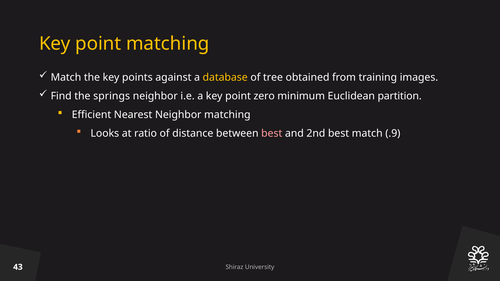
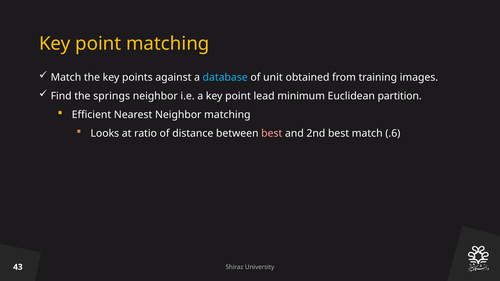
database colour: yellow -> light blue (225, 77)
tree: tree -> unit (273, 77)
zero: zero -> lead (264, 96)
.9: .9 -> .6 (393, 134)
